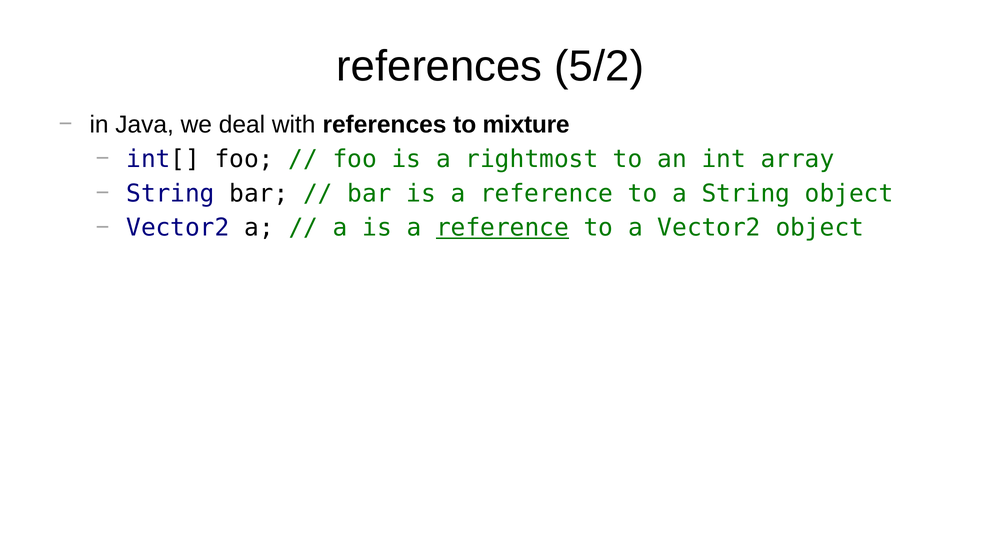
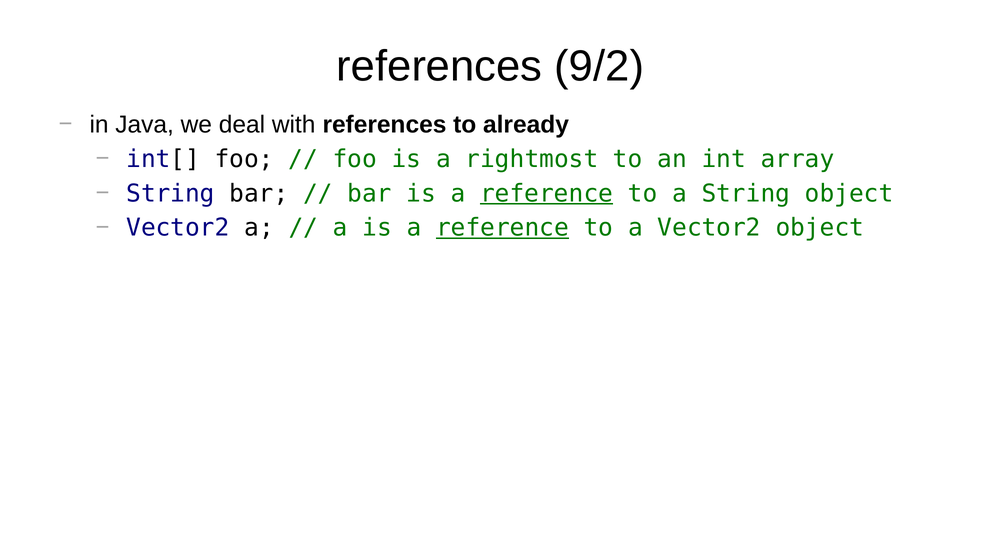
5/2: 5/2 -> 9/2 (599, 66)
mixture: mixture -> already (526, 125)
reference underline: none -> present (547, 193)
